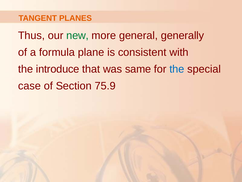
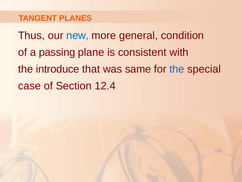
new colour: green -> blue (78, 35)
generally: generally -> condition (182, 35)
formula: formula -> passing (57, 52)
75.9: 75.9 -> 12.4 (105, 86)
